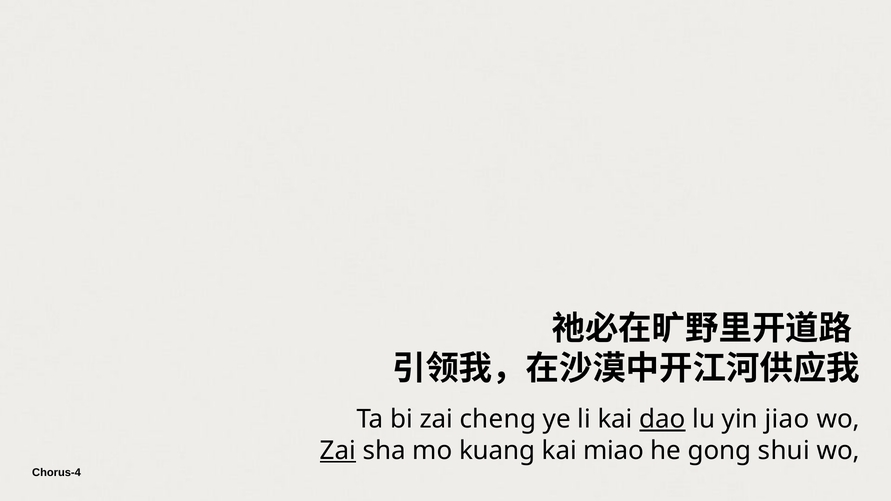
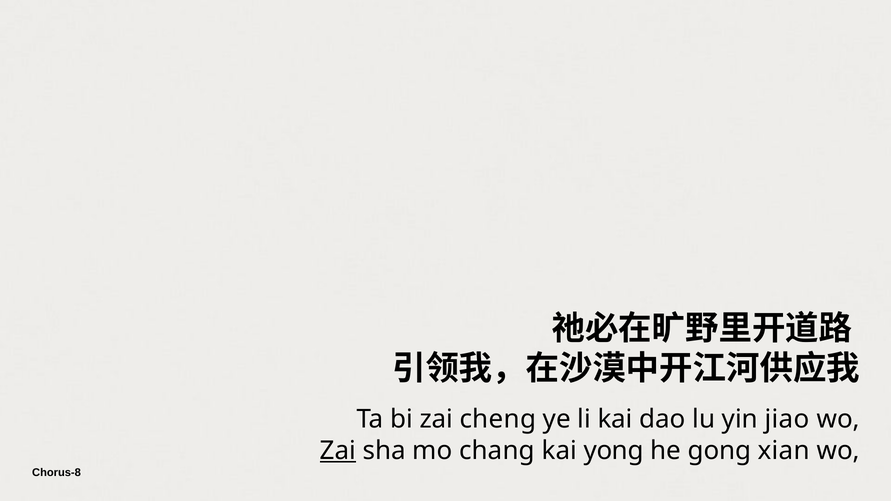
dao underline: present -> none (663, 419)
kuang: kuang -> chang (497, 451)
miao: miao -> yong (614, 451)
shui: shui -> xian (784, 451)
Chorus-4: Chorus-4 -> Chorus-8 (56, 473)
